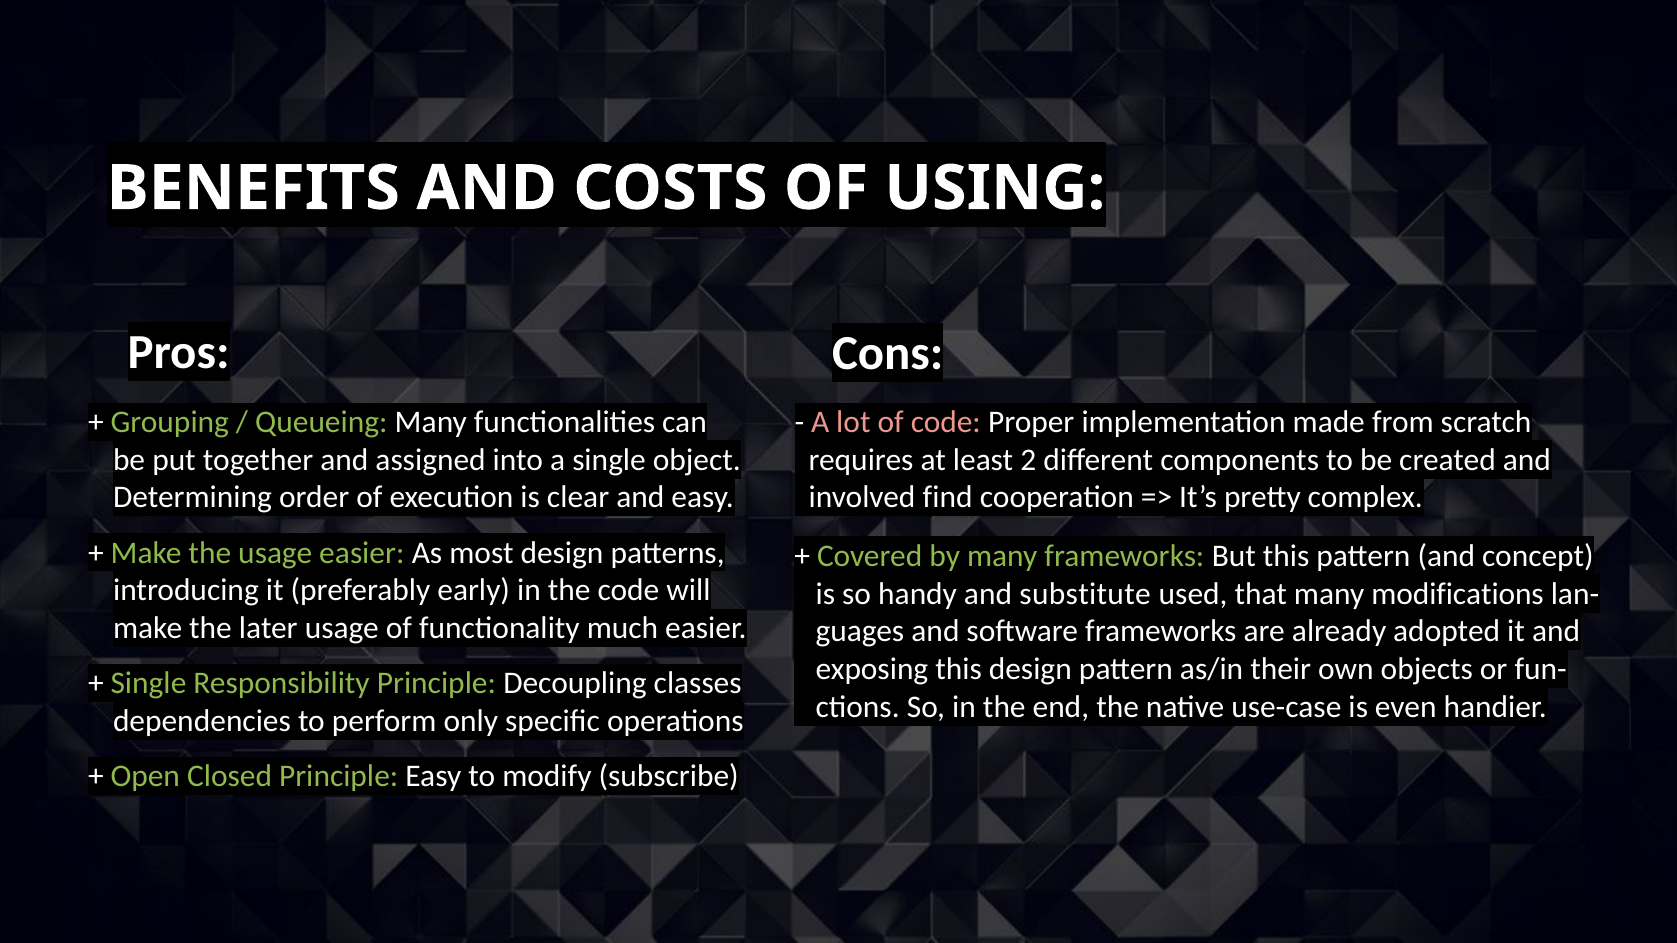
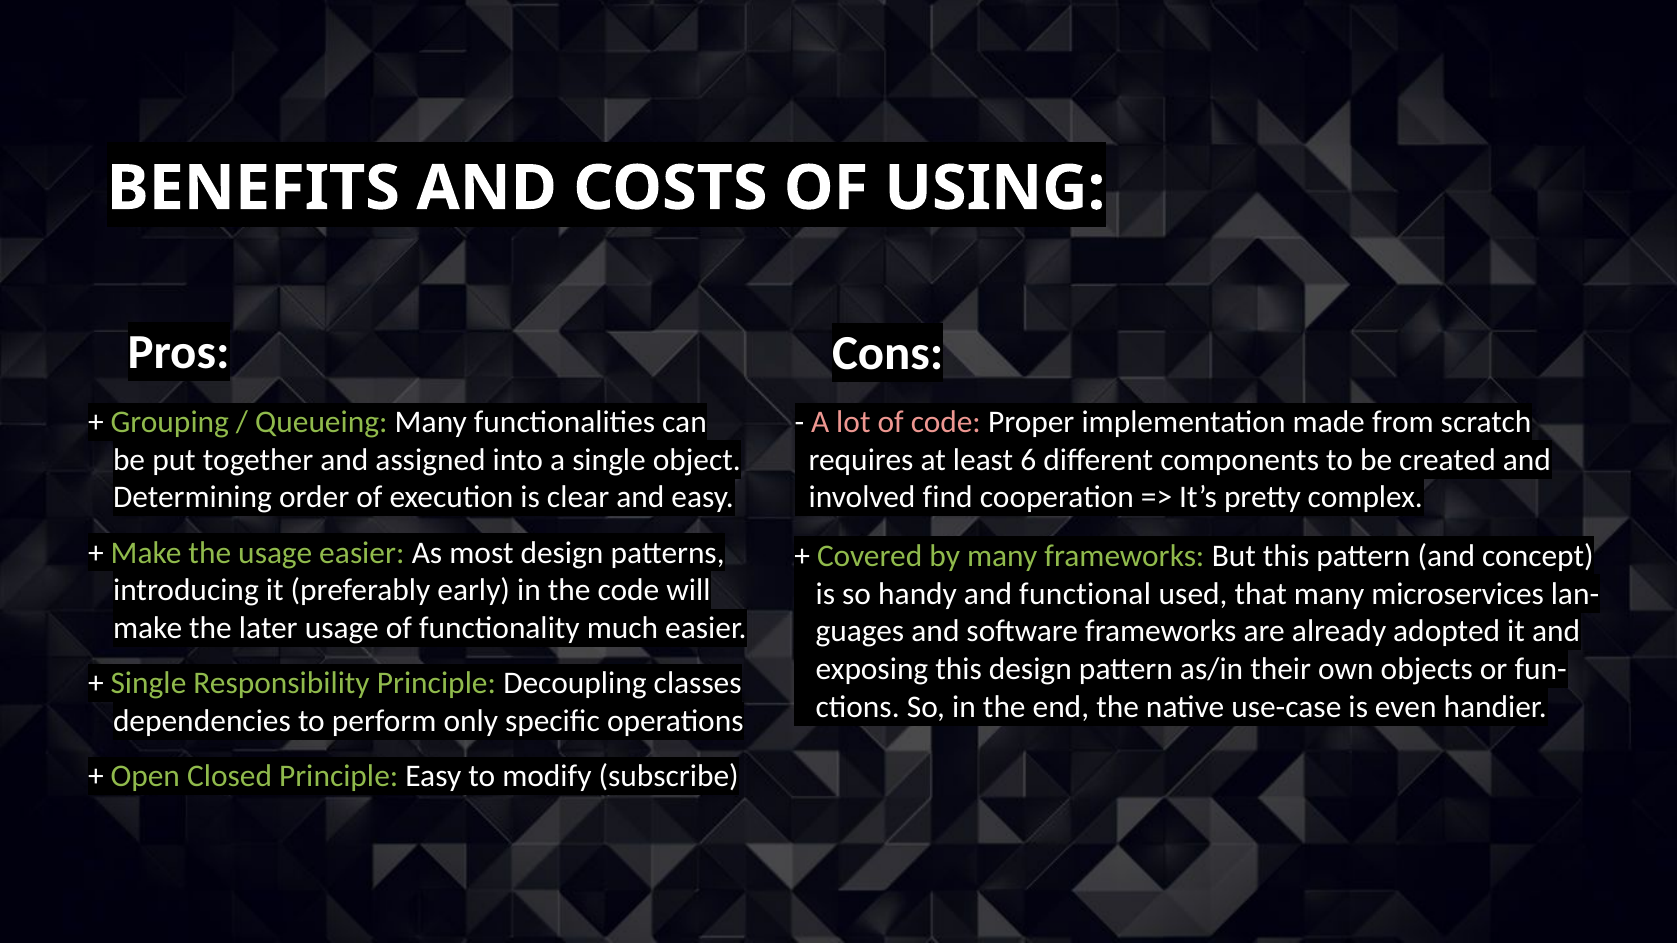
2: 2 -> 6 (1028, 460)
substitute: substitute -> functional (1085, 594)
modifications: modifications -> microservices (1458, 594)
